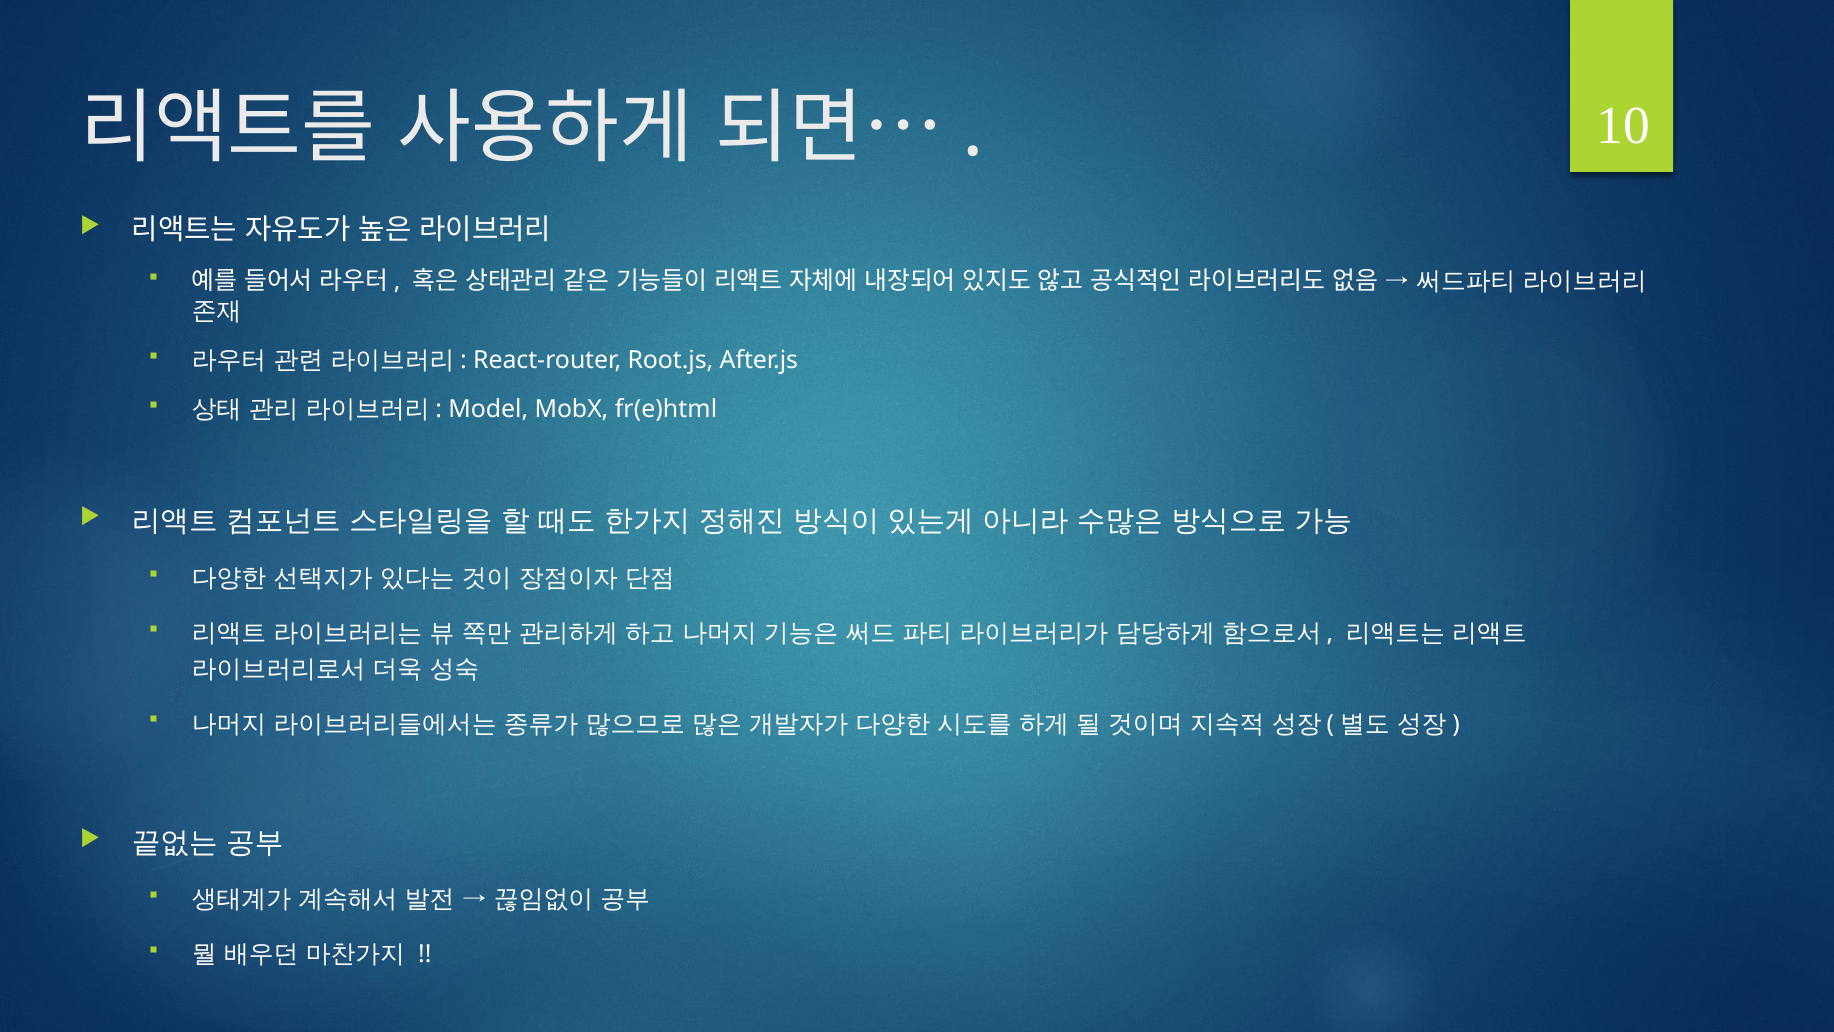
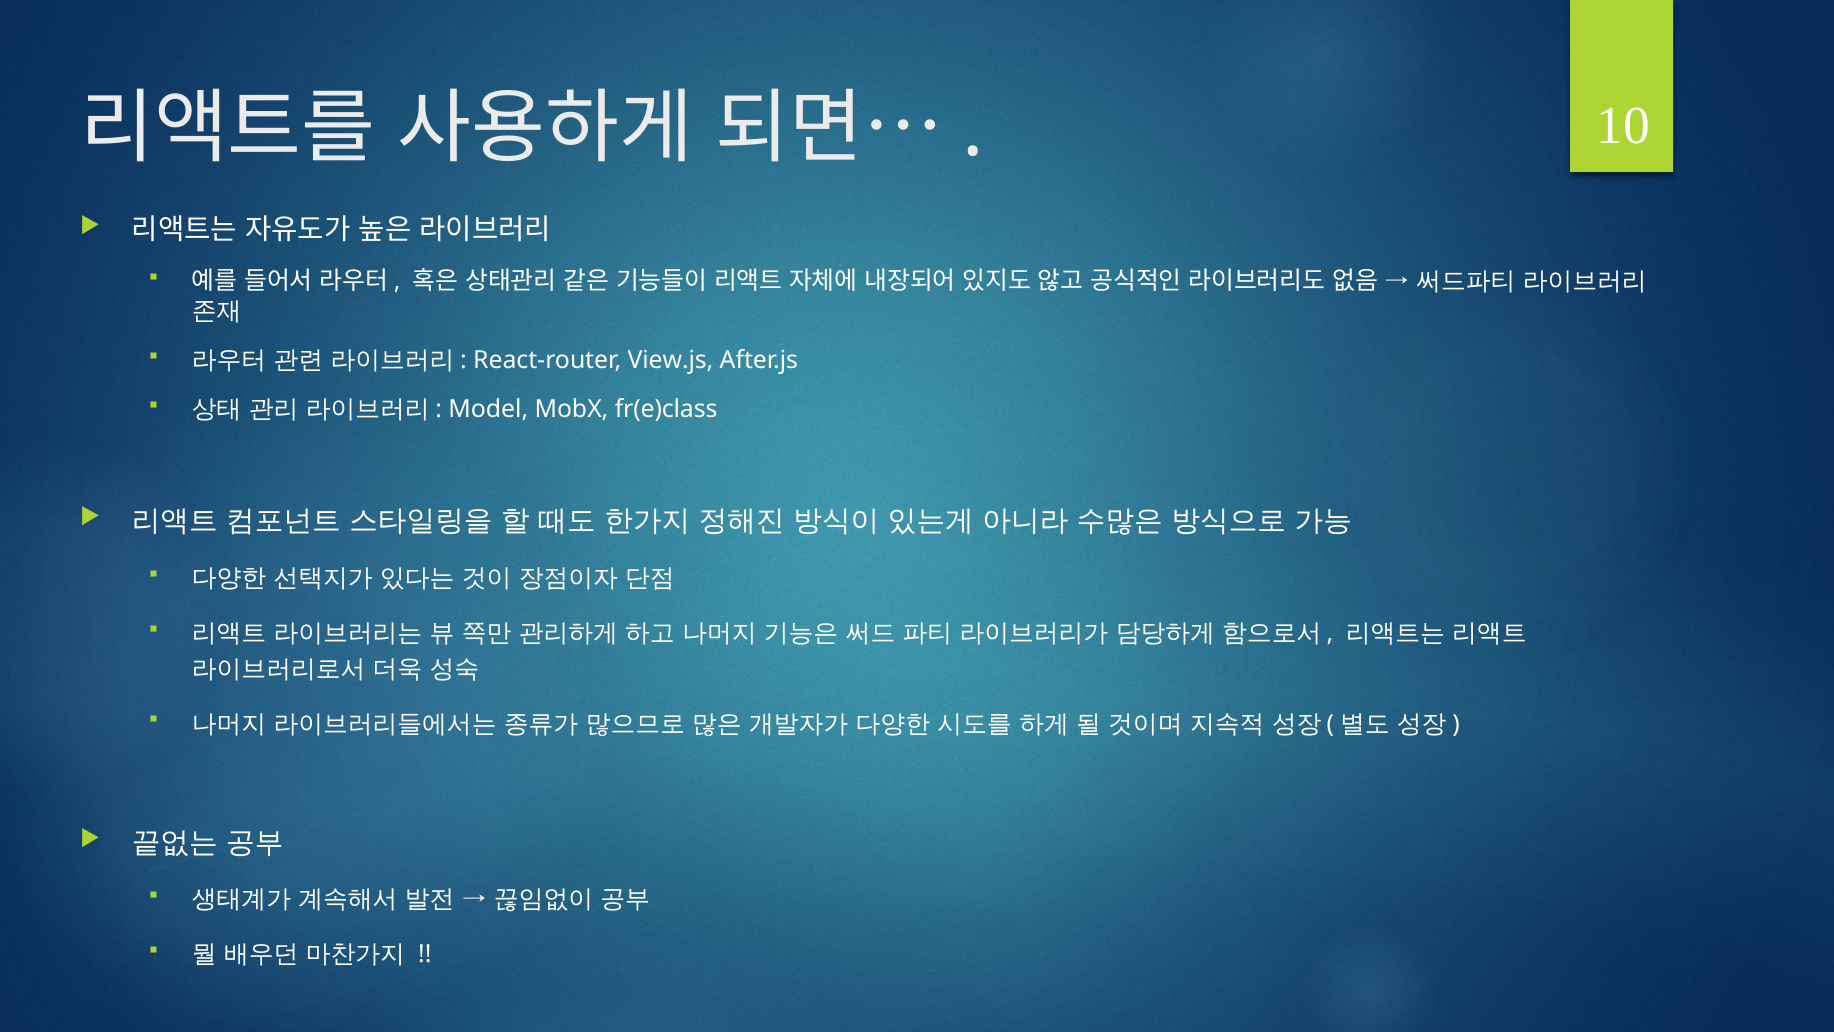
Root.js: Root.js -> View.js (670, 360)
fr(e)html: fr(e)html -> fr(e)class (666, 409)
